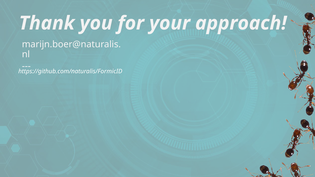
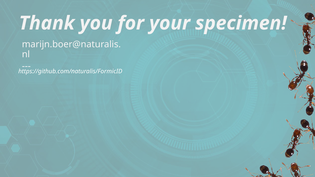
approach: approach -> specimen (241, 23)
